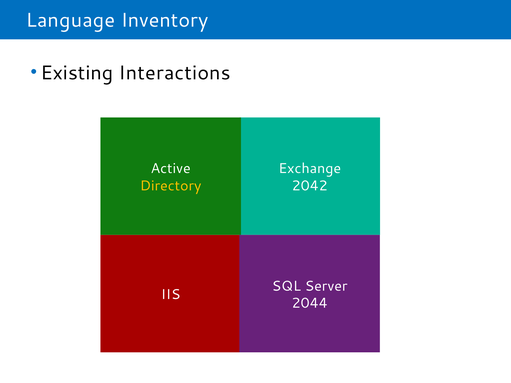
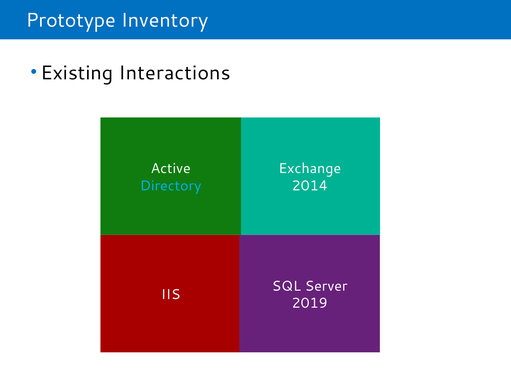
Language: Language -> Prototype (71, 20)
Directory colour: yellow -> light blue (171, 186)
2042: 2042 -> 2014 (310, 186)
2044: 2044 -> 2019 (310, 303)
